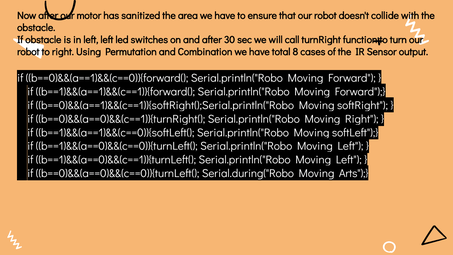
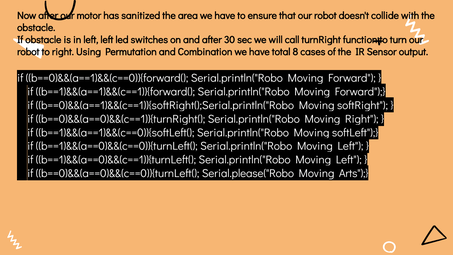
Serial.during("Robo: Serial.during("Robo -> Serial.please("Robo (248, 173)
